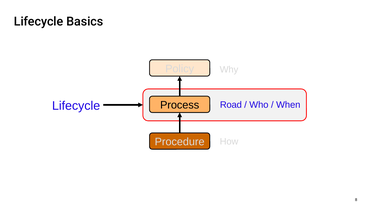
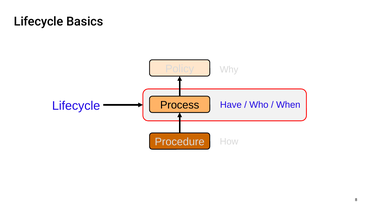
Road: Road -> Have (231, 105)
